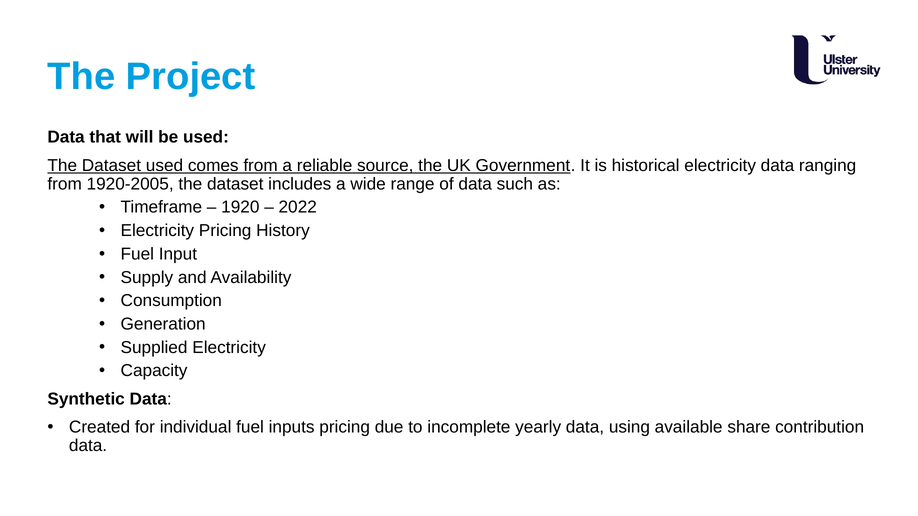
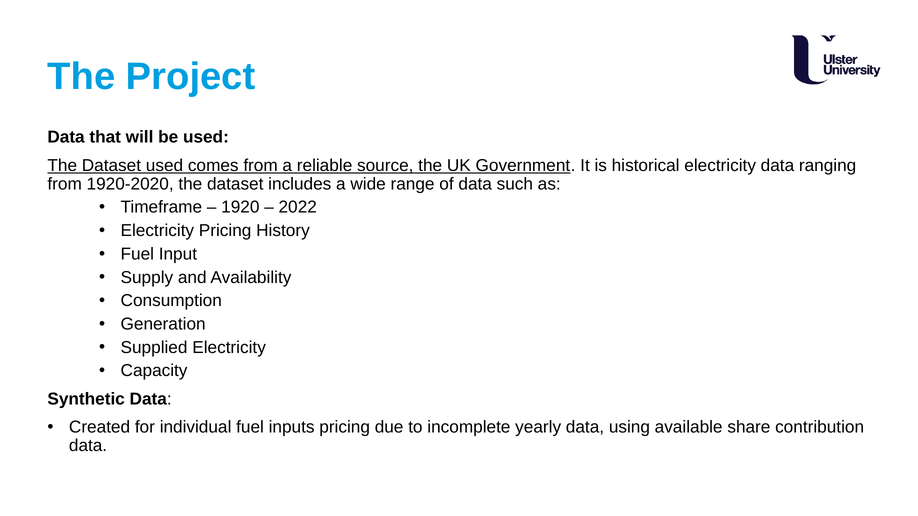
1920-2005: 1920-2005 -> 1920-2020 (130, 184)
